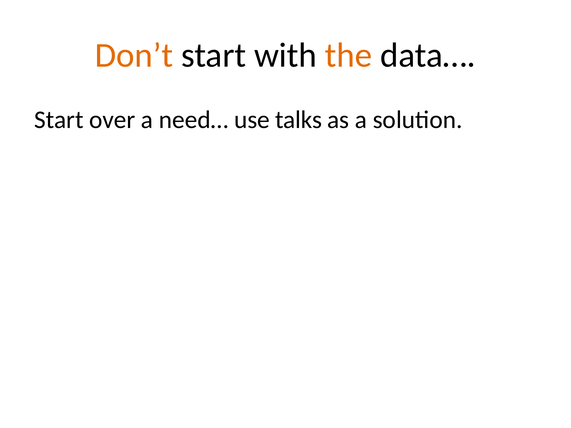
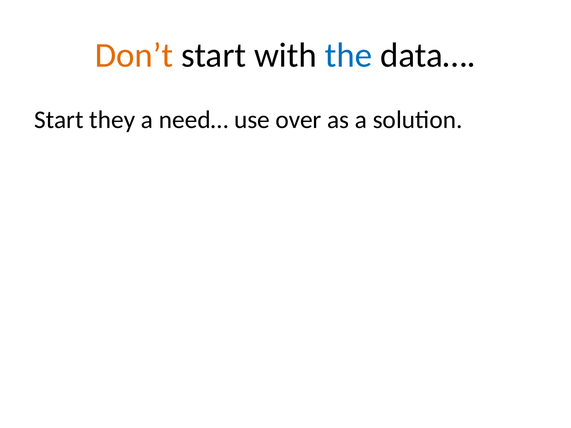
the colour: orange -> blue (349, 55)
over: over -> they (112, 120)
talks: talks -> over (298, 120)
